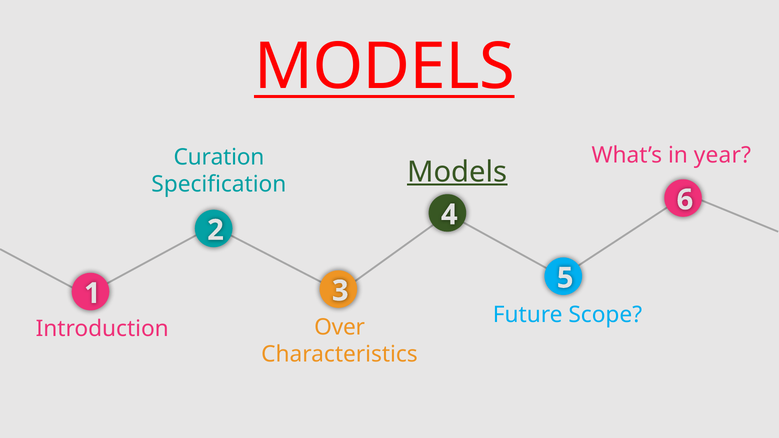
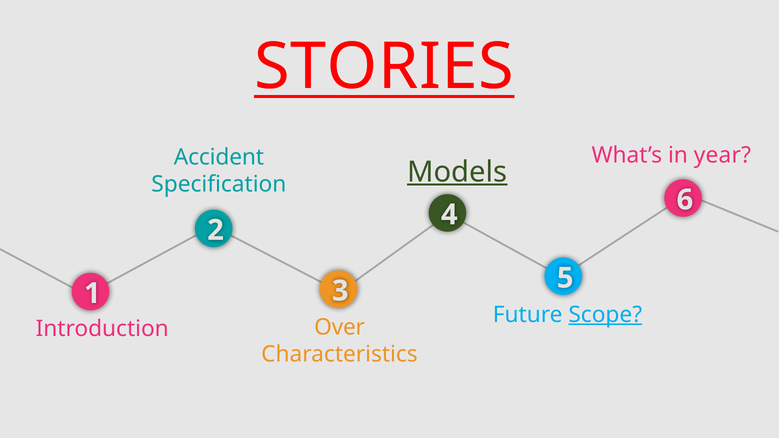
MODELS: MODELS -> STORIES (384, 67)
Curation: Curation -> Accident (219, 157)
Scope underline: none -> present (605, 315)
